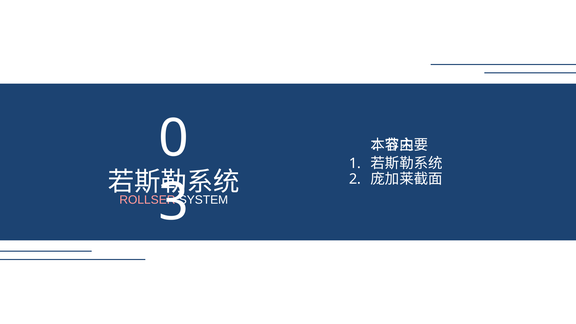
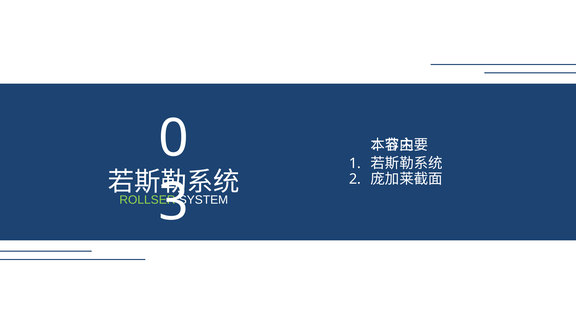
ROLLSER colour: pink -> light green (147, 200)
